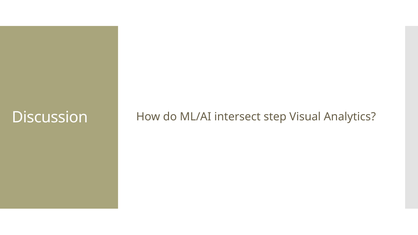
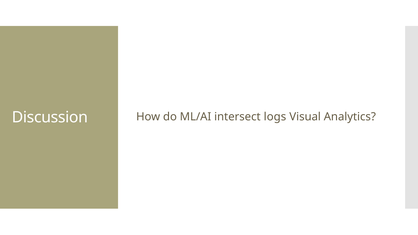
step: step -> logs (275, 117)
